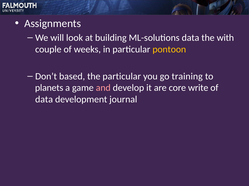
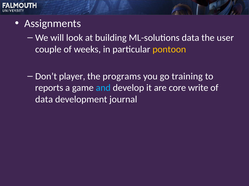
with: with -> user (225, 38)
based: based -> player (72, 77)
the particular: particular -> programs (122, 77)
planets: planets -> reports (49, 88)
and colour: pink -> light blue (103, 88)
